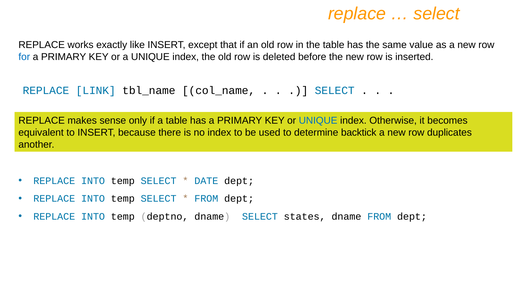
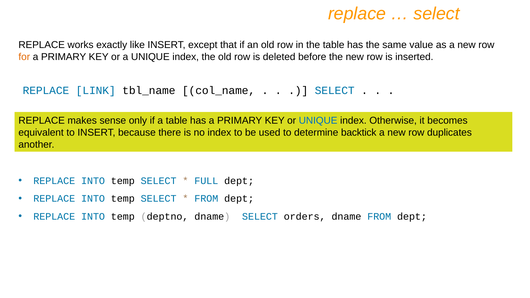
for colour: blue -> orange (24, 57)
DATE: DATE -> FULL (206, 181)
states: states -> orders (305, 217)
